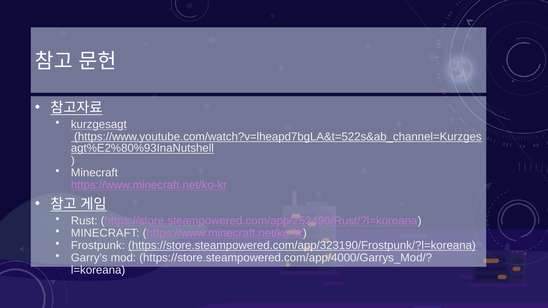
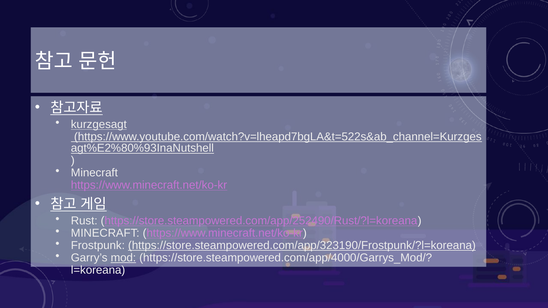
mod underline: none -> present (123, 258)
